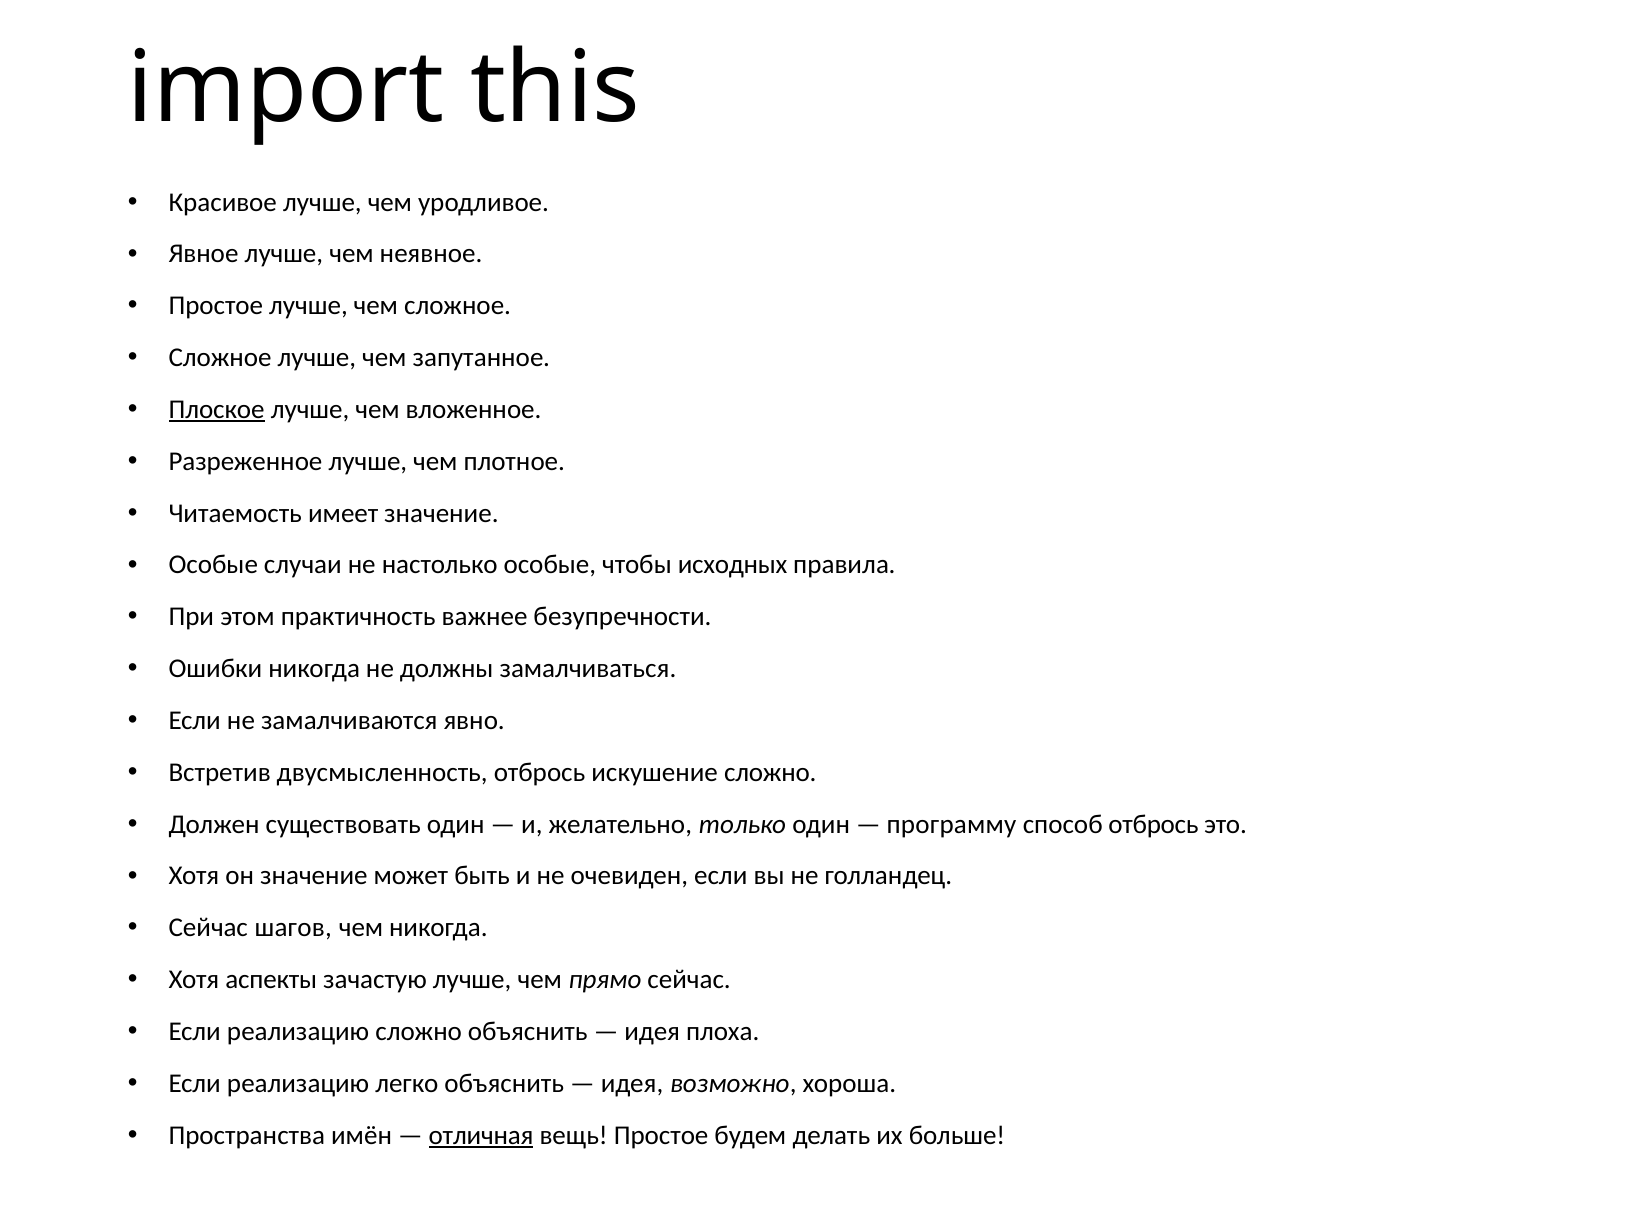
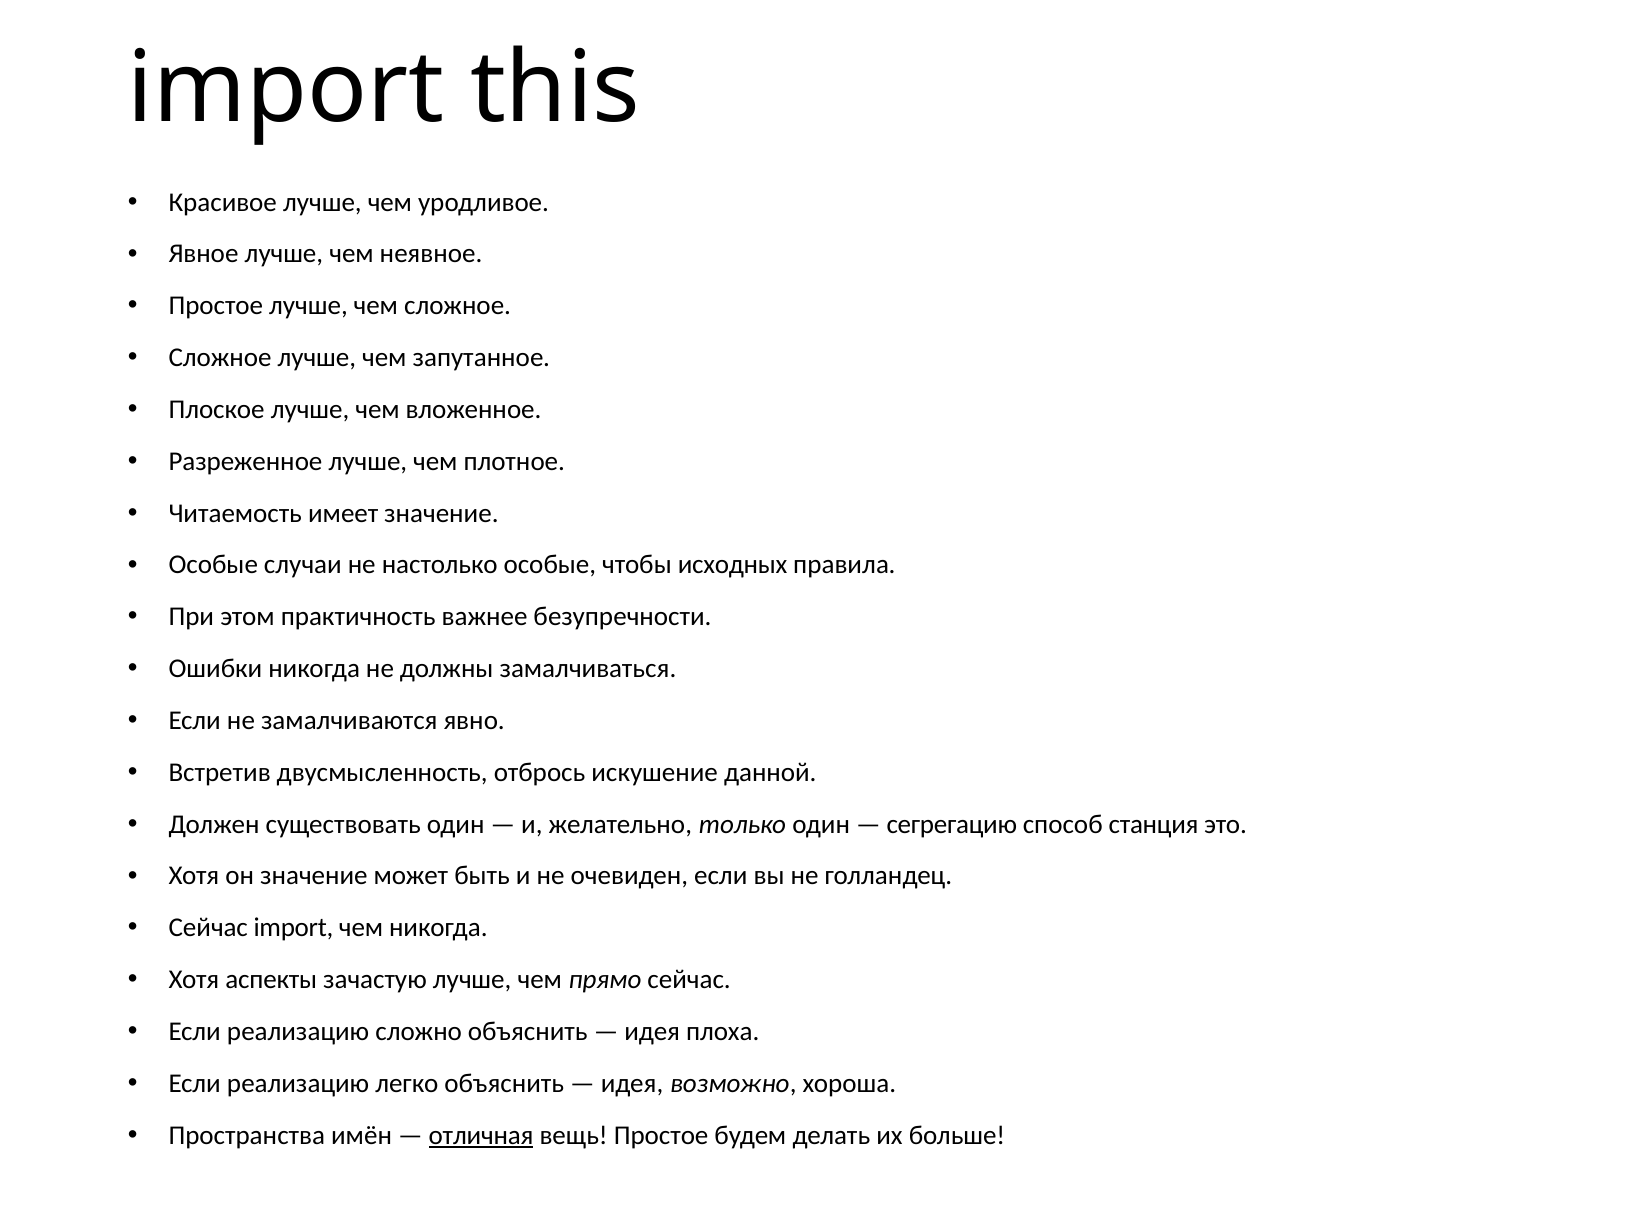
Плоское underline: present -> none (217, 409)
искушение сложно: сложно -> данной (770, 772)
программу: программу -> сегрегацию (952, 824)
способ отбрось: отбрось -> станция (1154, 824)
Сейчас шагов: шагов -> import (293, 928)
